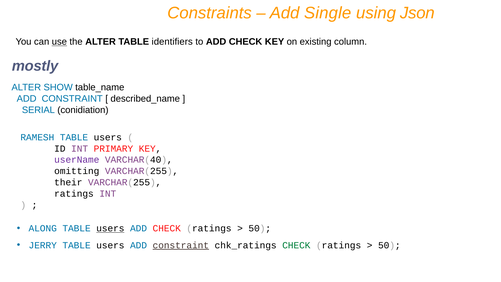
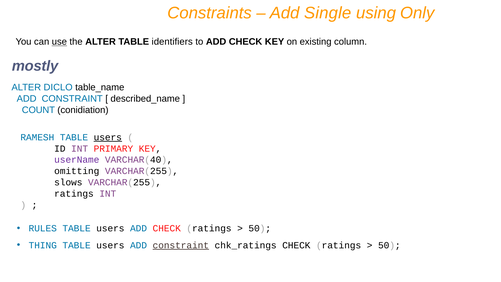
Json: Json -> Only (417, 13)
SHOW: SHOW -> DICLO (58, 87)
SERIAL: SERIAL -> COUNT (38, 110)
users underline: none -> present (108, 137)
their: their -> slows (68, 182)
ALONG: ALONG -> RULES (43, 228)
users underline: present -> none (110, 228)
JERRY: JERRY -> THING (43, 245)
CHECK colour: green -> black (296, 245)
